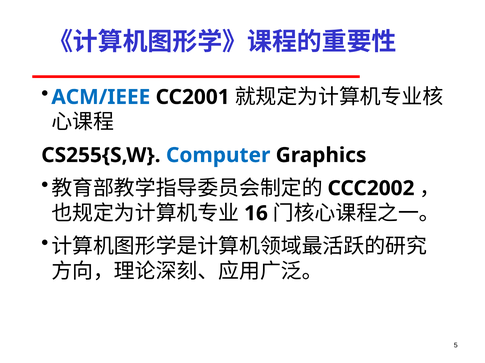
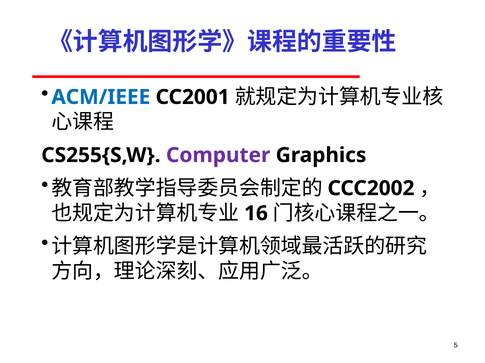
Computer colour: blue -> purple (218, 156)
